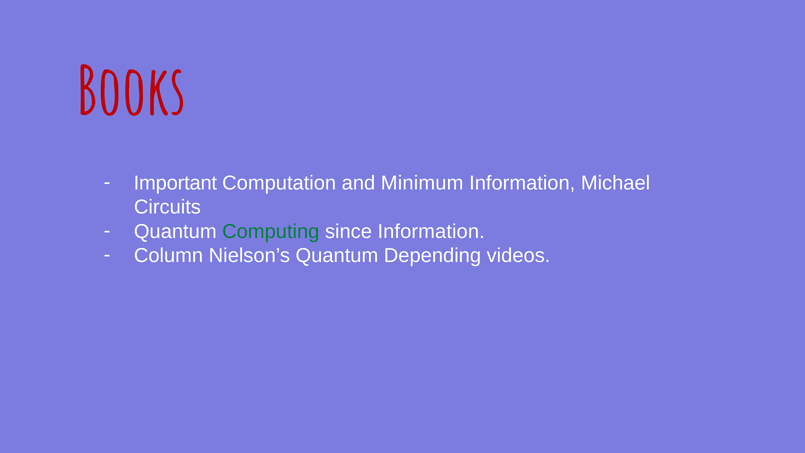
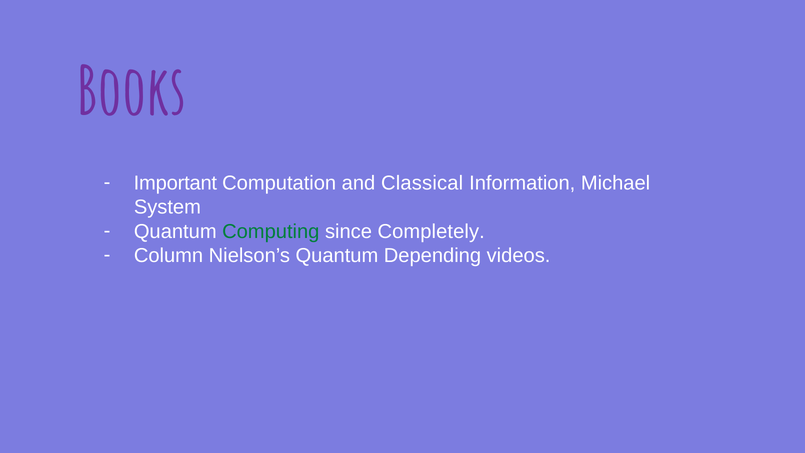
Books colour: red -> purple (132, 93)
Minimum: Minimum -> Classical (422, 183)
Circuits: Circuits -> System (167, 207)
since Information: Information -> Completely (431, 231)
